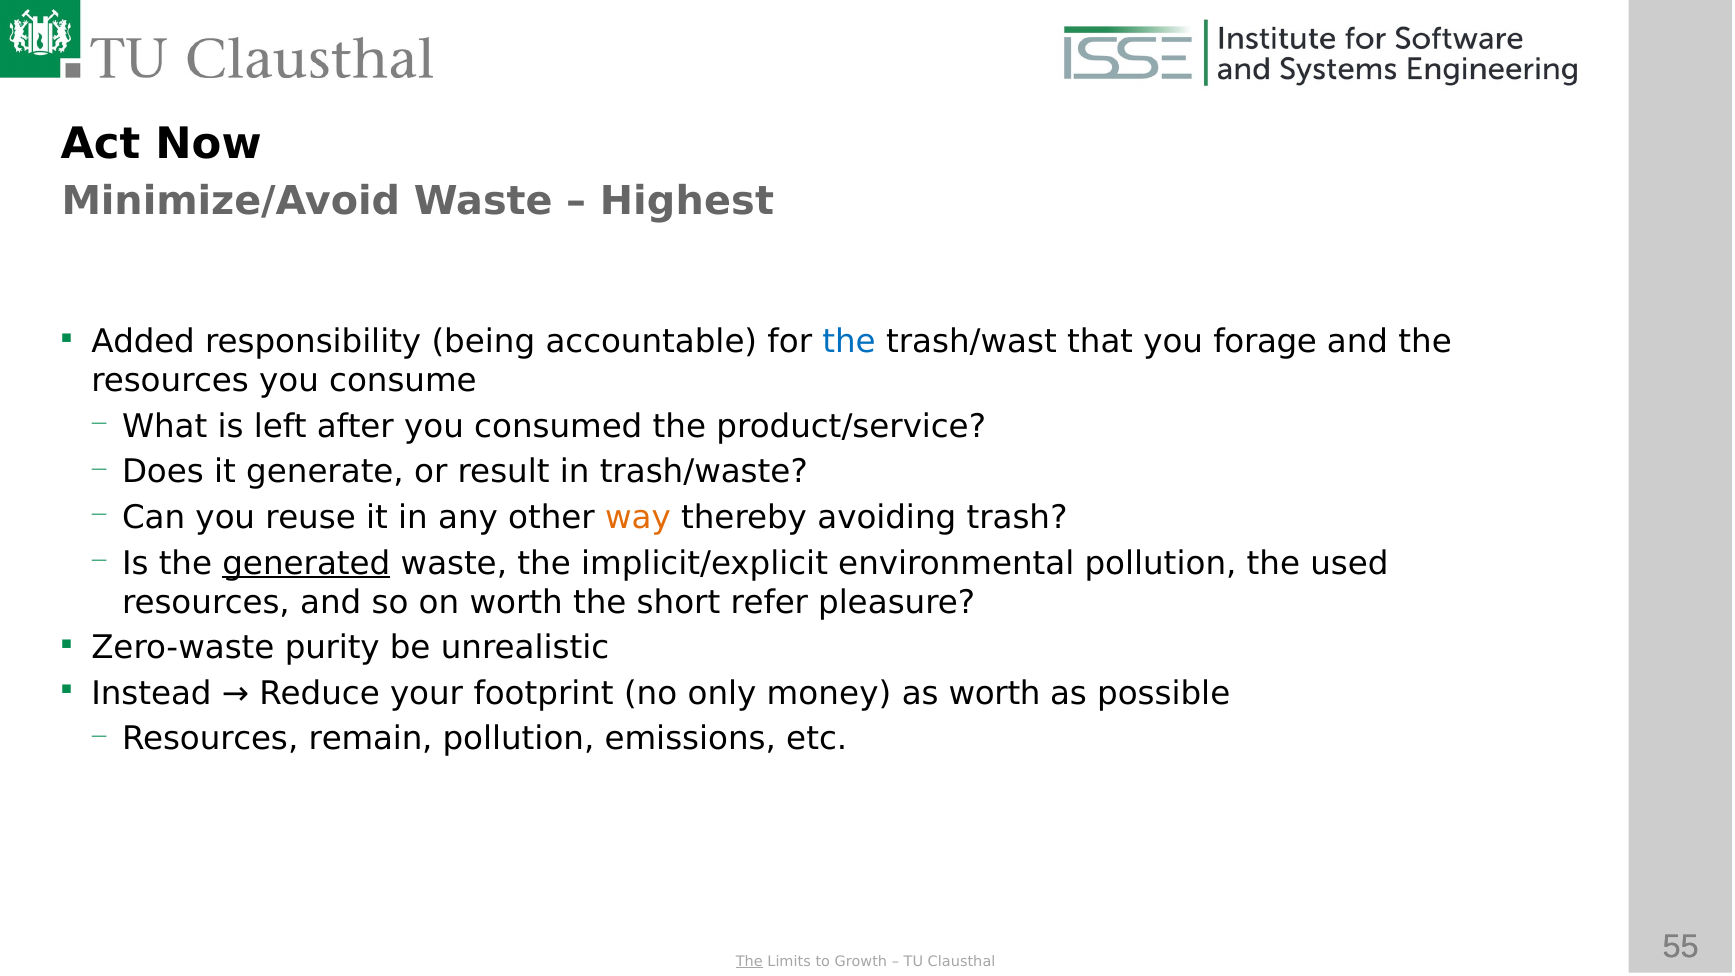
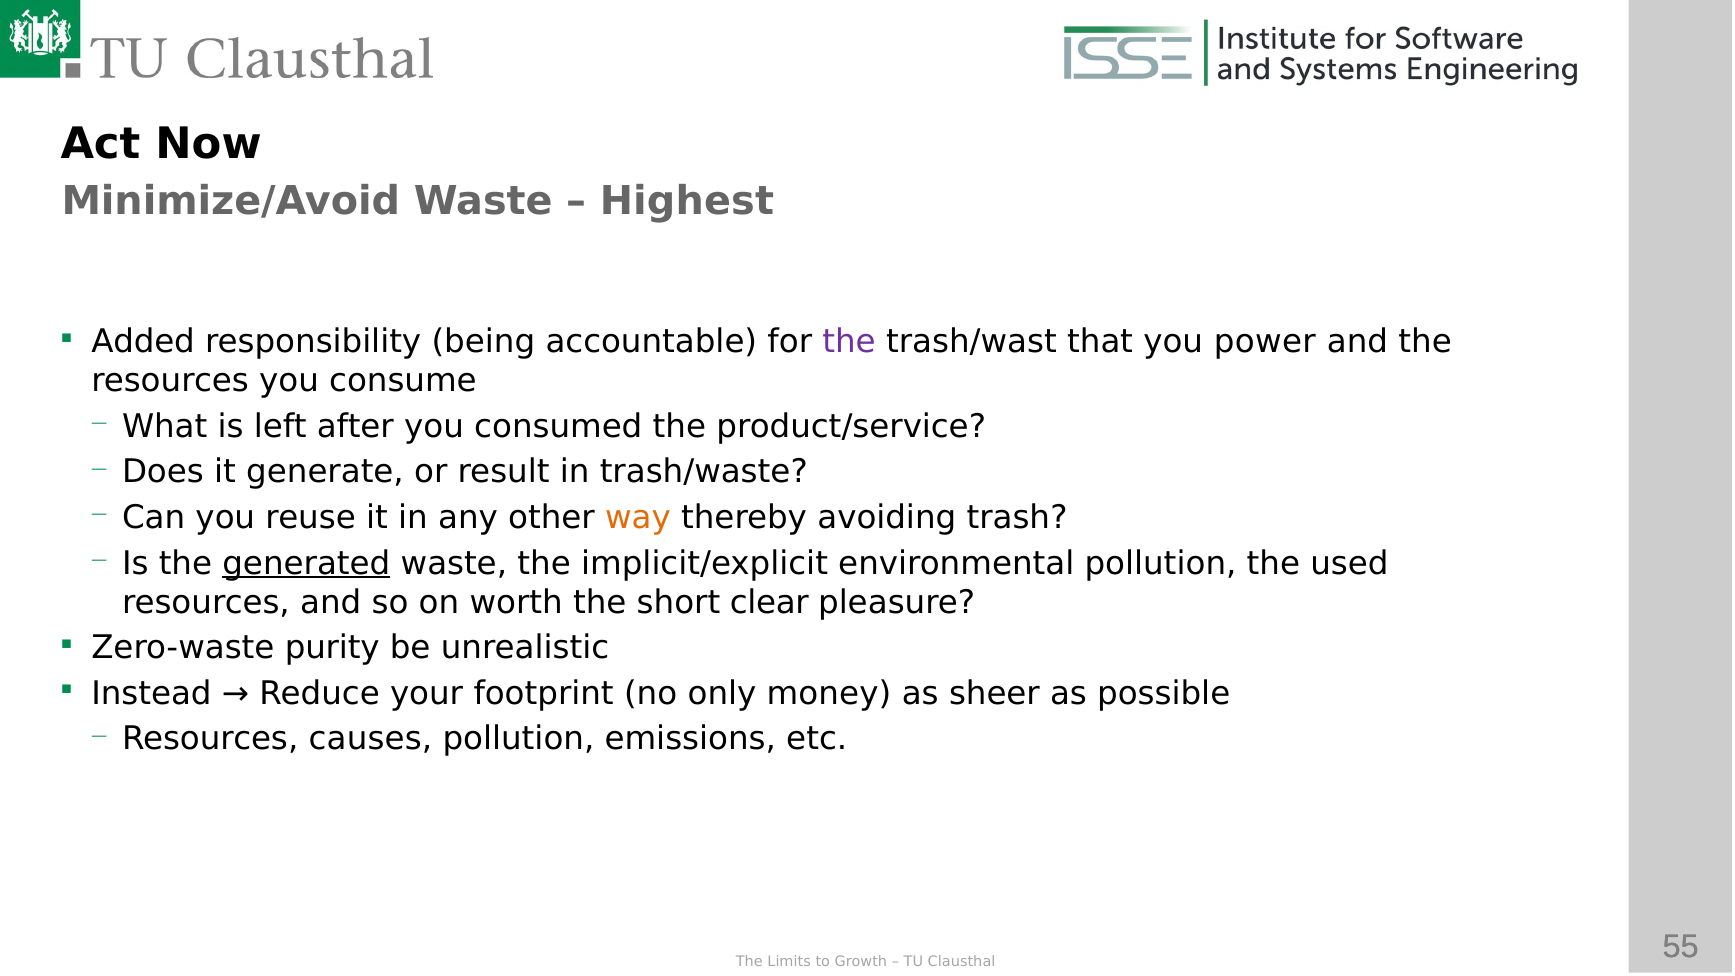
the colour: blue -> purple (849, 342)
forage: forage -> power (1265, 342)
refer: refer -> clear (769, 602)
as worth: worth -> sheer (994, 693)
remain: remain -> causes (370, 739)
The underline: present -> none (749, 961)
